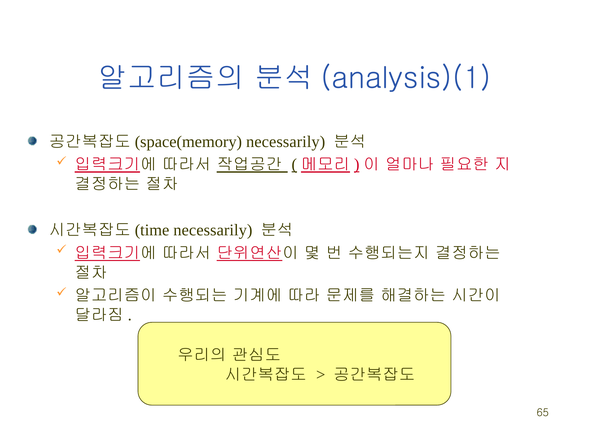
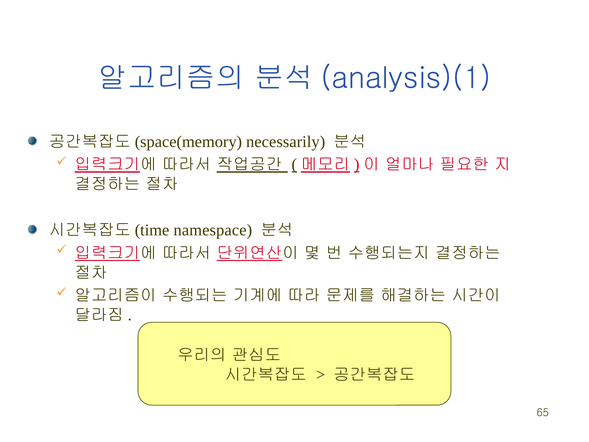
necessarily: necessarily -> namespace (213, 230)
